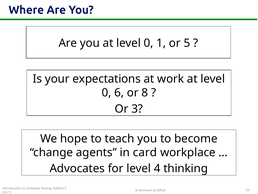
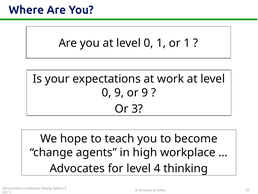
or 5: 5 -> 1 (187, 43)
0 6: 6 -> 9 (119, 93)
or 8: 8 -> 9 (145, 93)
card: card -> high (145, 152)
